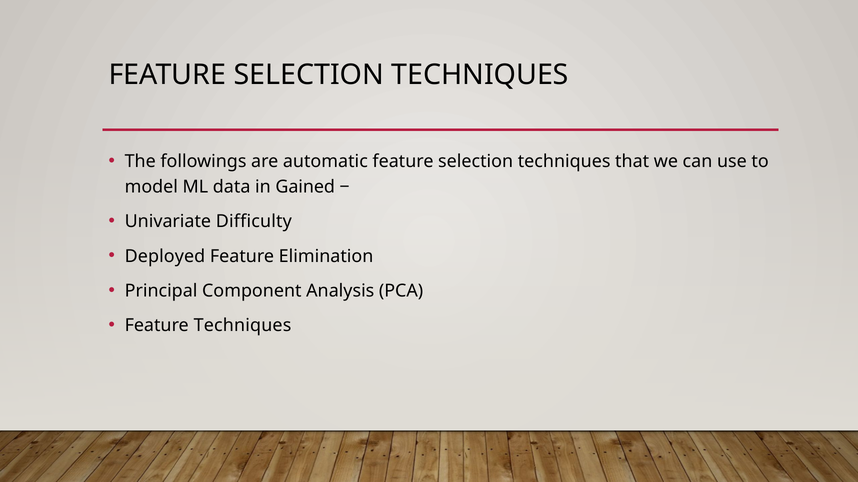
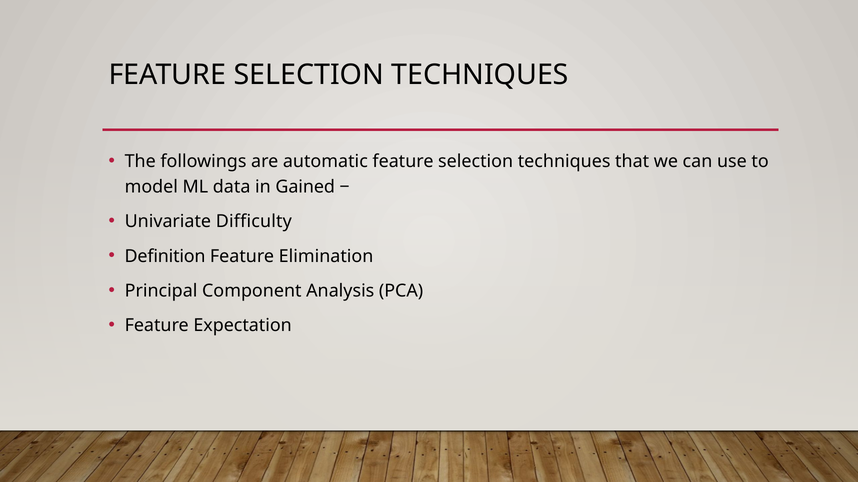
Deployed: Deployed -> Definition (165, 256)
Feature Techniques: Techniques -> Expectation (243, 326)
